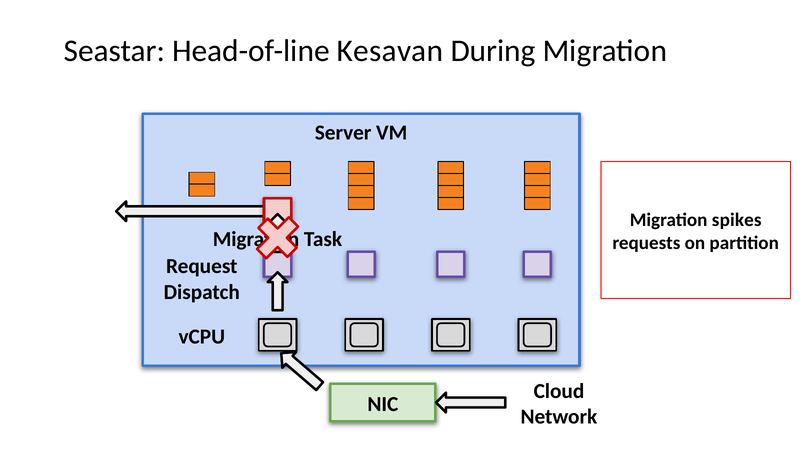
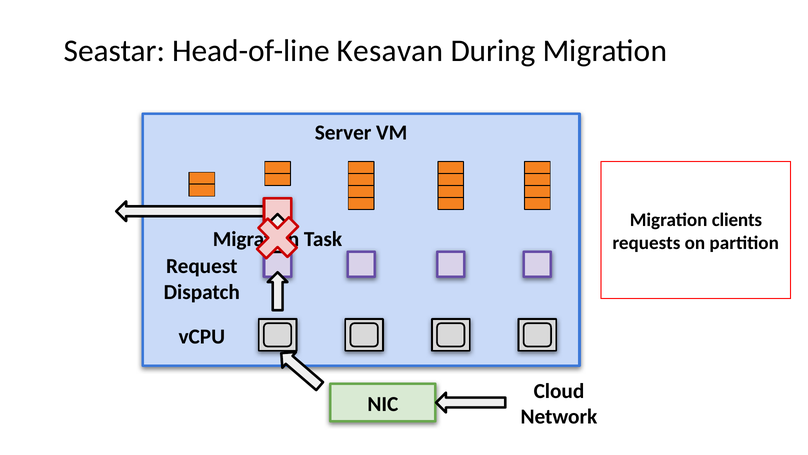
spikes: spikes -> clients (737, 220)
